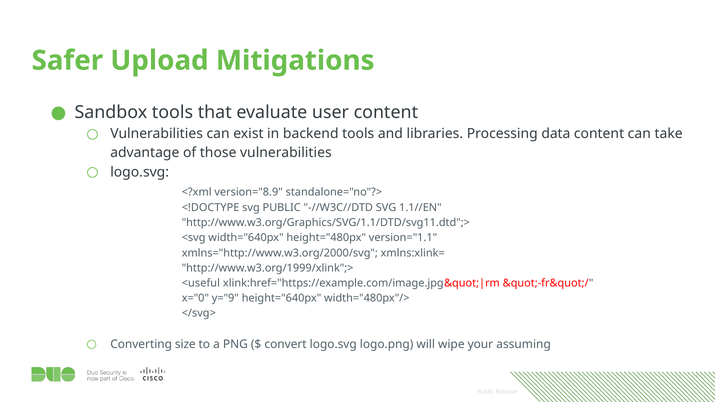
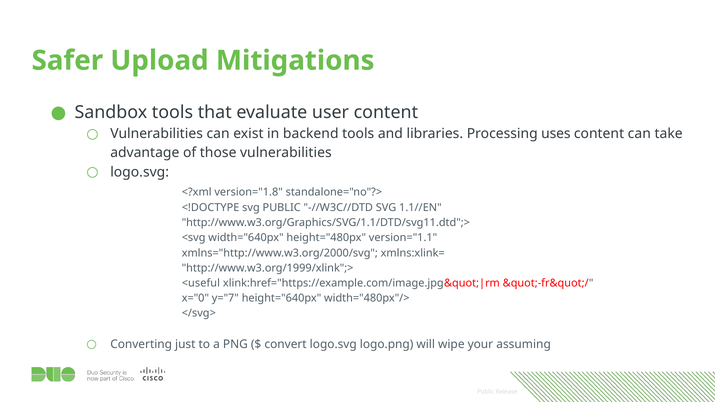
data: data -> uses (556, 134)
version="8.9: version="8.9 -> version="1.8 (249, 192)
y="9: y="9 -> y="7 (225, 298)
size: size -> just (185, 344)
